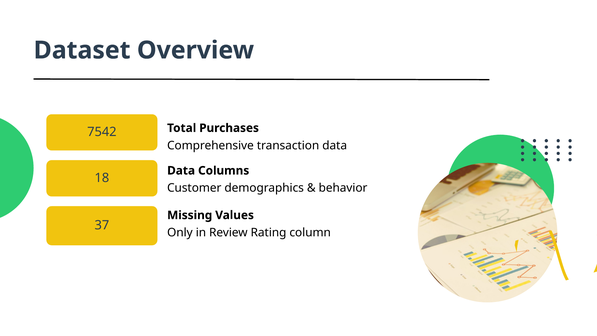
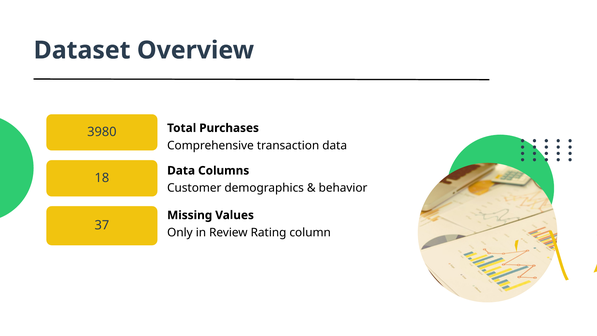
7542: 7542 -> 3980 (102, 132)
